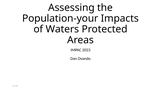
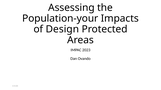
Waters: Waters -> Design (62, 29)
